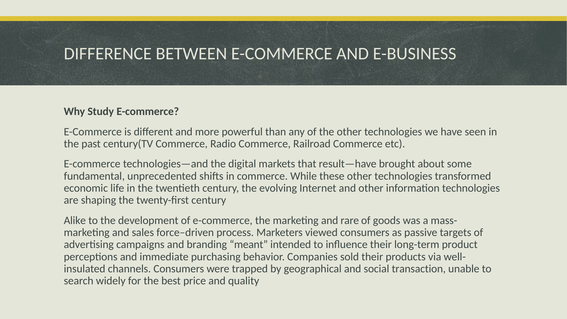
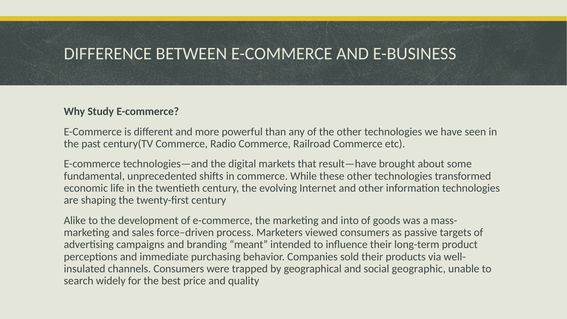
rare: rare -> into (350, 220)
transaction: transaction -> geographic (419, 269)
